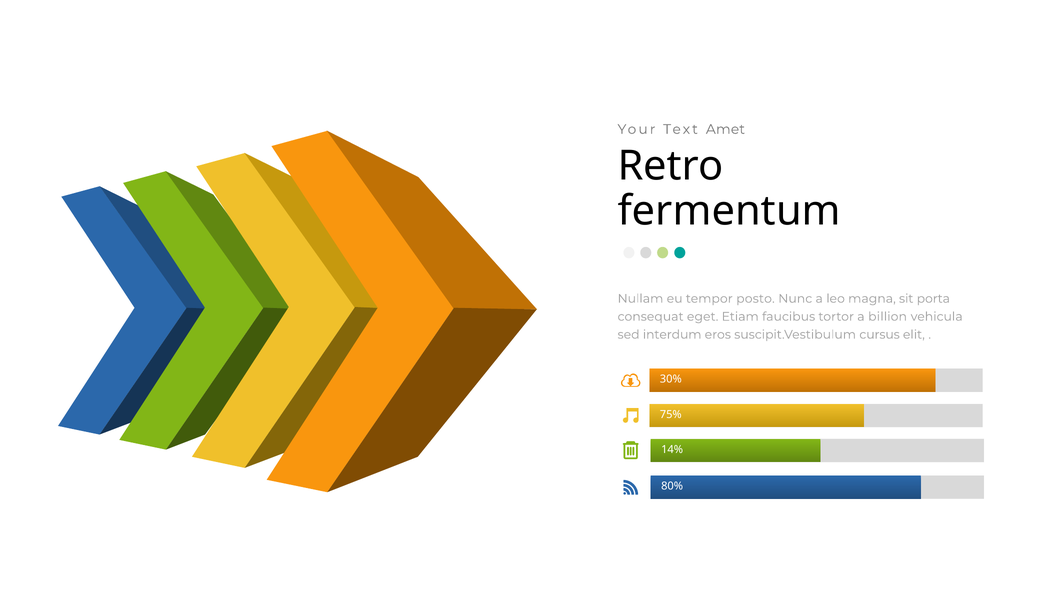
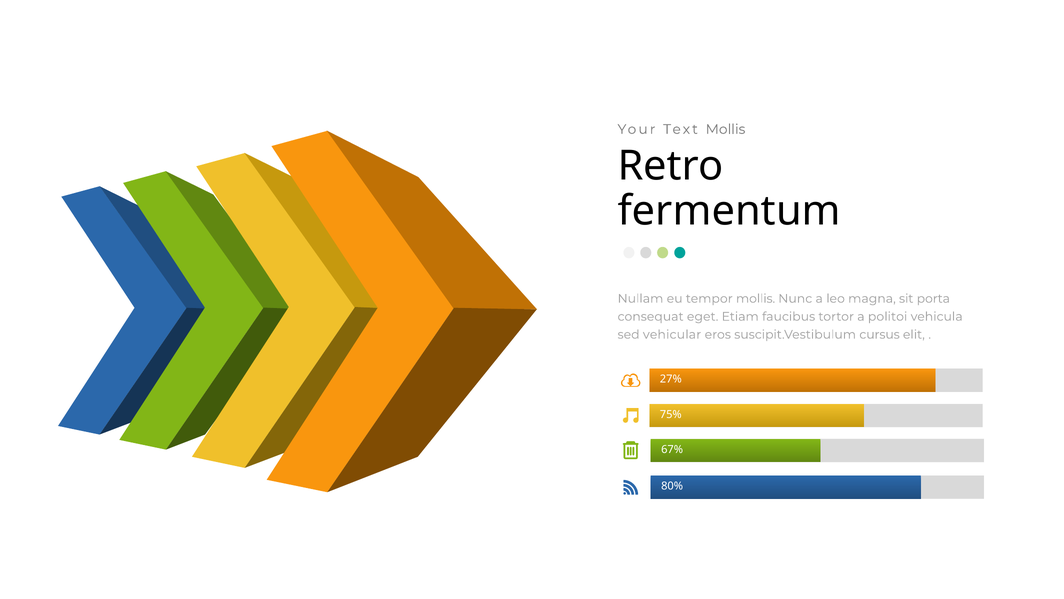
Text Amet: Amet -> Mollis (726, 129)
tempor posto: posto -> mollis (756, 299)
billion: billion -> politoi (888, 317)
interdum: interdum -> vehicular (672, 335)
30%: 30% -> 27% (671, 379)
14%: 14% -> 67% (672, 450)
